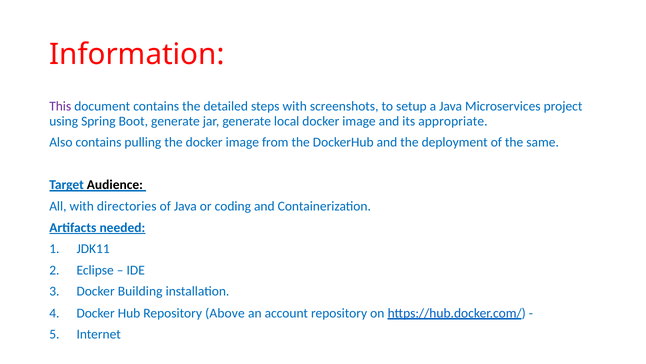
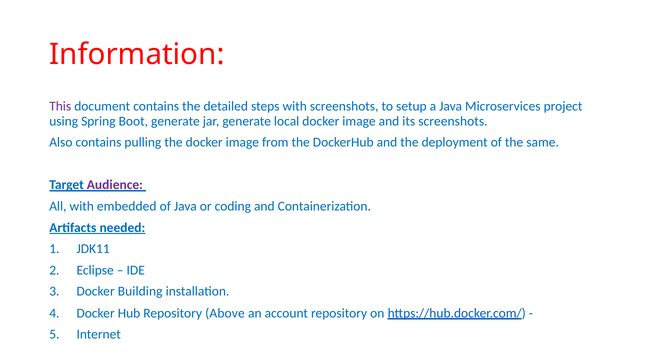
its appropriate: appropriate -> screenshots (453, 121)
Audience colour: black -> purple (115, 185)
directories: directories -> embedded (127, 206)
